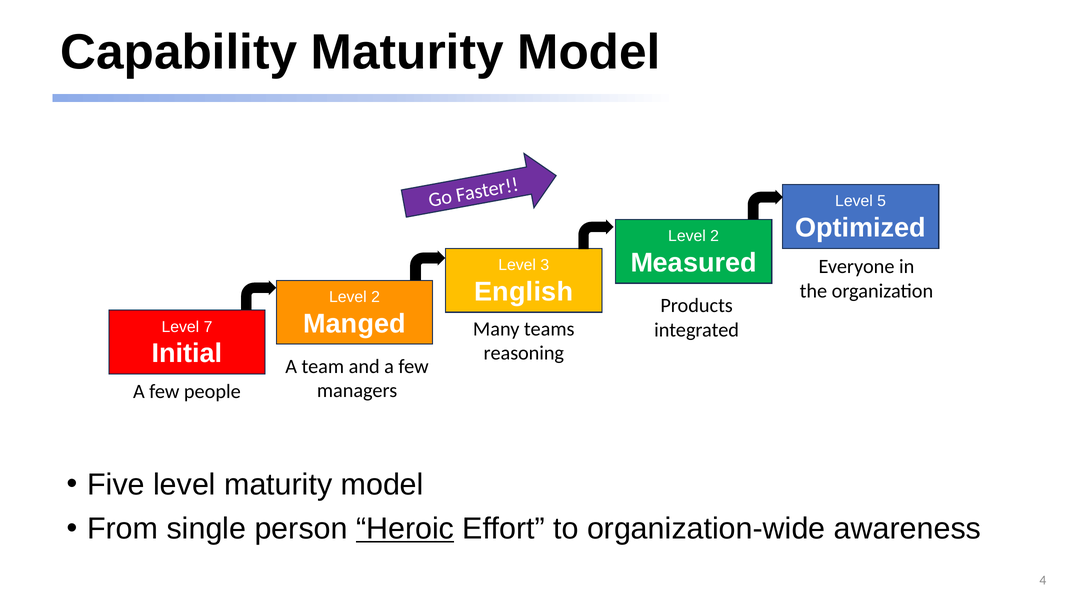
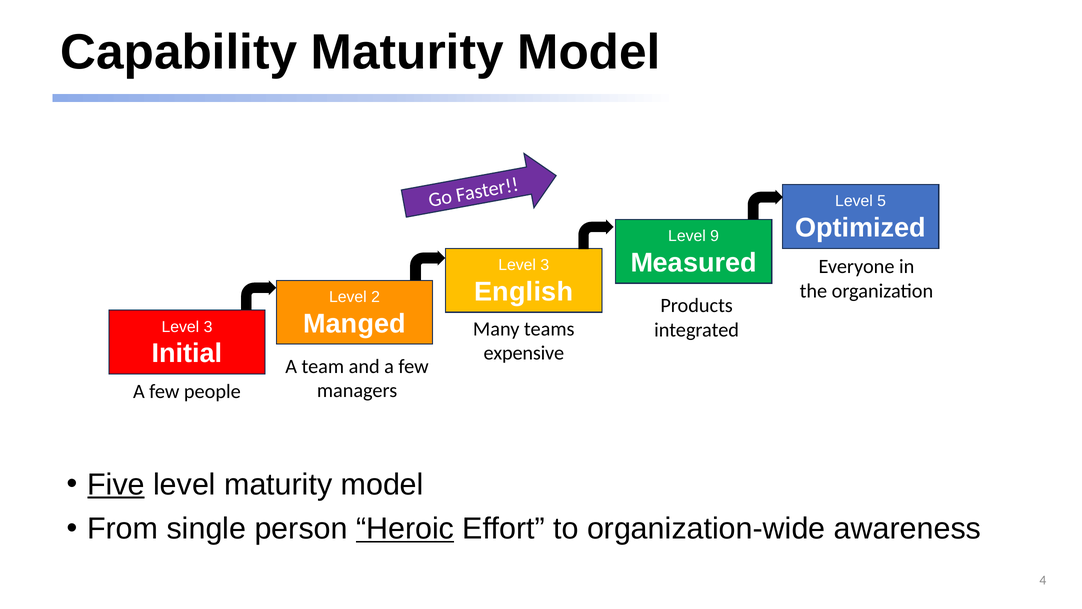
2: 2 -> 9 (715, 236)
7: 7 -> 3 (208, 327)
reasoning: reasoning -> expensive (524, 353)
Five underline: none -> present (116, 484)
